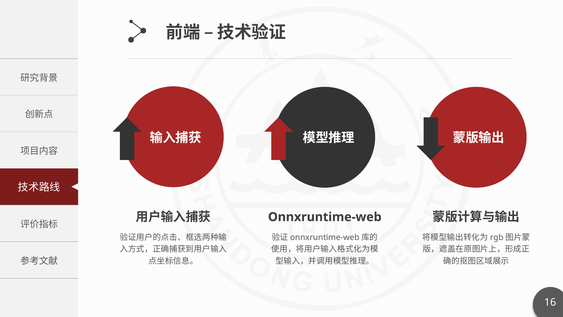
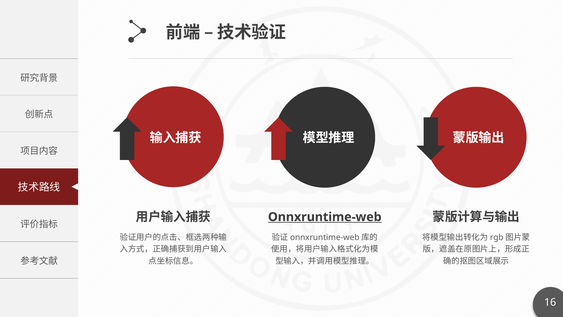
Onnxruntime-web underline: none -> present (325, 217)
